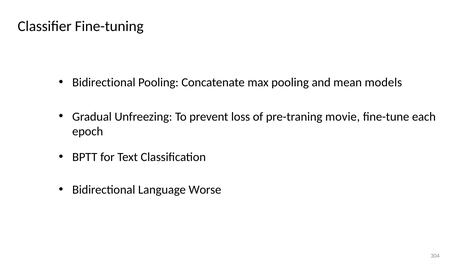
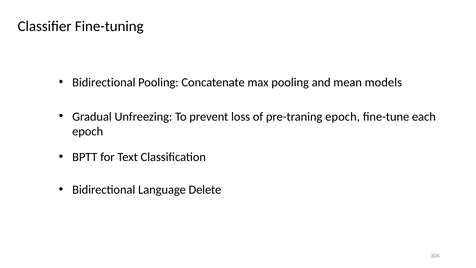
pre-traning movie: movie -> epoch (343, 116)
Worse: Worse -> Delete (205, 190)
